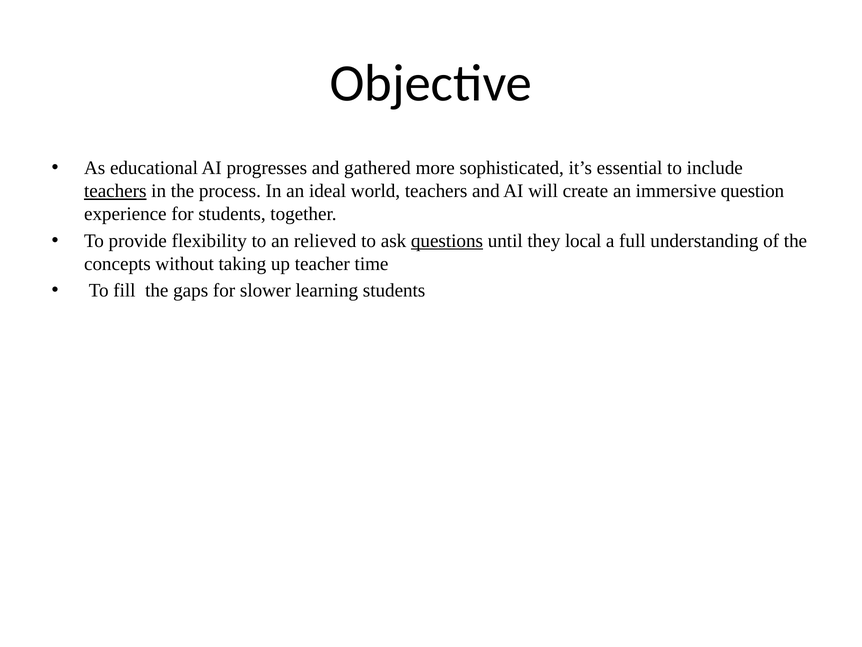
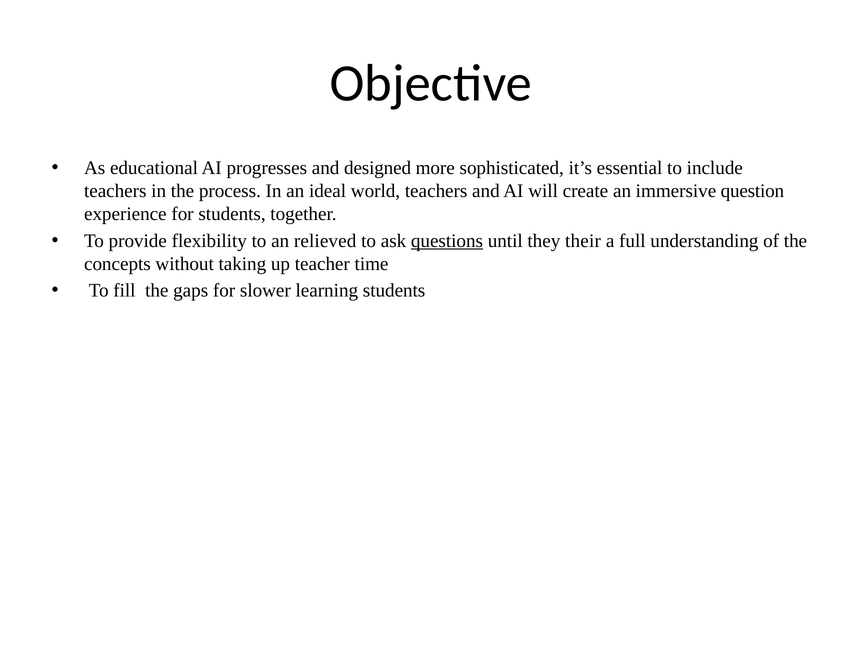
gathered: gathered -> designed (378, 168)
teachers underline: present -> none (115, 191)
local: local -> their (583, 241)
